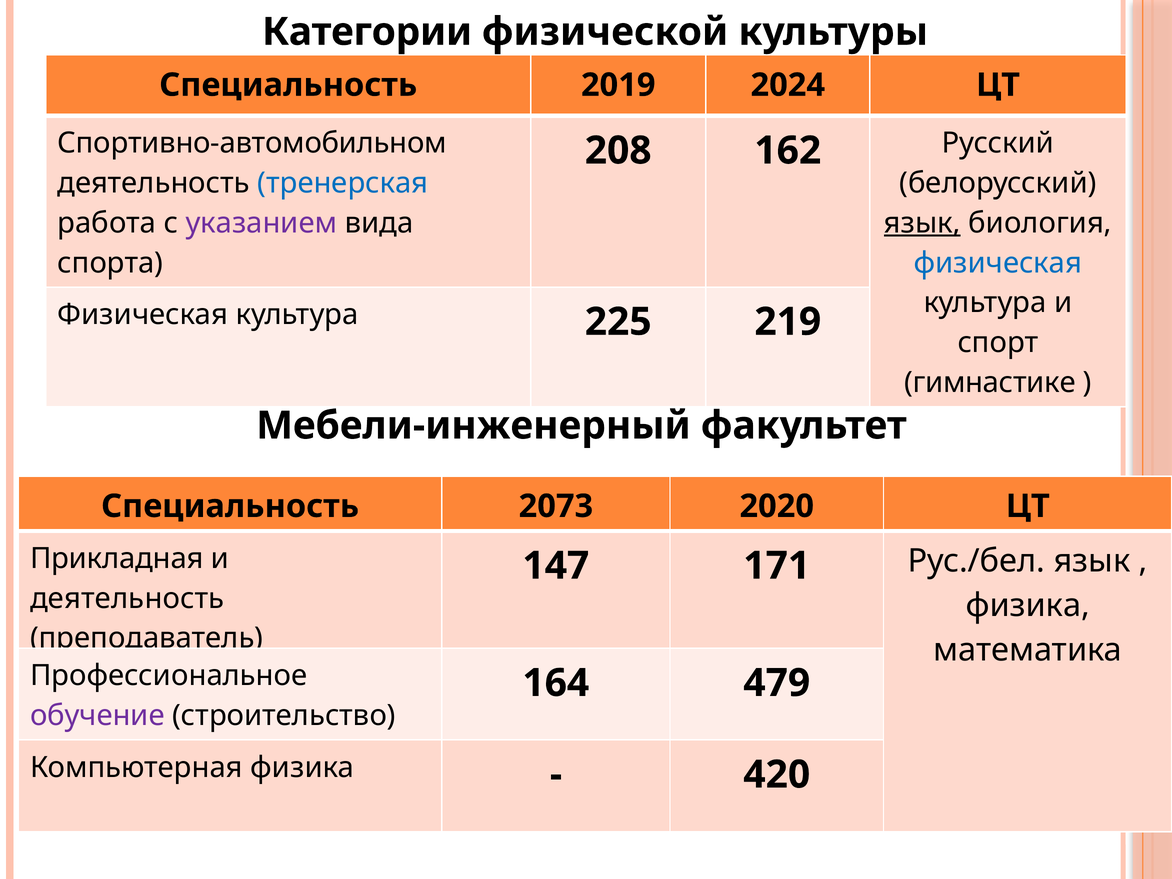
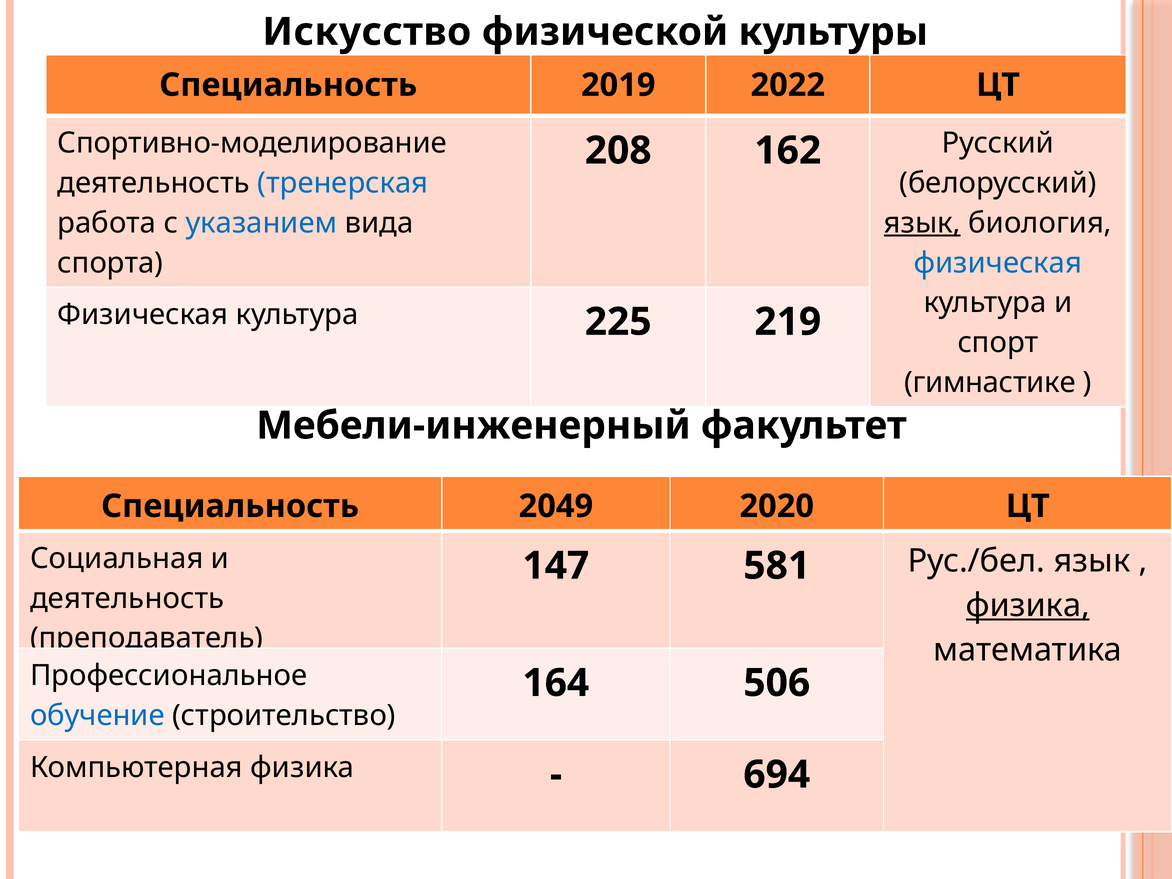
Категории: Категории -> Искусство (367, 32)
2024: 2024 -> 2022 (788, 85)
Спортивно-автомобильном: Спортивно-автомобильном -> Спортивно-моделирование (252, 143)
указанием colour: purple -> blue (261, 223)
2073: 2073 -> 2049 (556, 506)
Прикладная: Прикладная -> Социальная (117, 558)
171: 171 -> 581 (777, 566)
физика underline: none -> present (1028, 606)
479: 479 -> 506 (777, 683)
обучение colour: purple -> blue (97, 716)
420: 420 -> 694 (777, 775)
